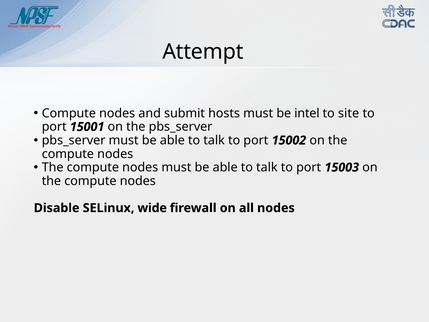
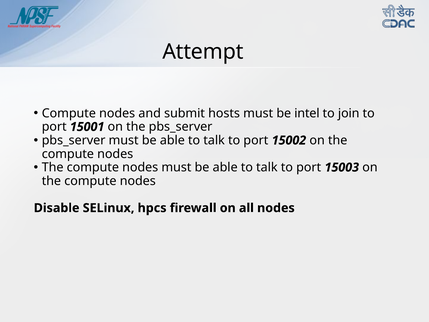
site: site -> join (349, 113)
wide: wide -> hpcs (152, 208)
